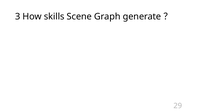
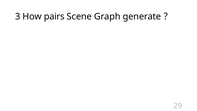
skills: skills -> pairs (54, 17)
